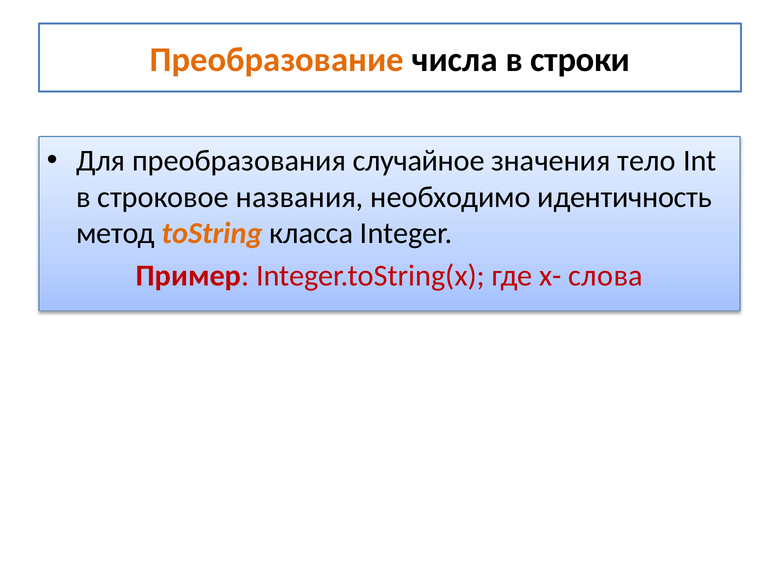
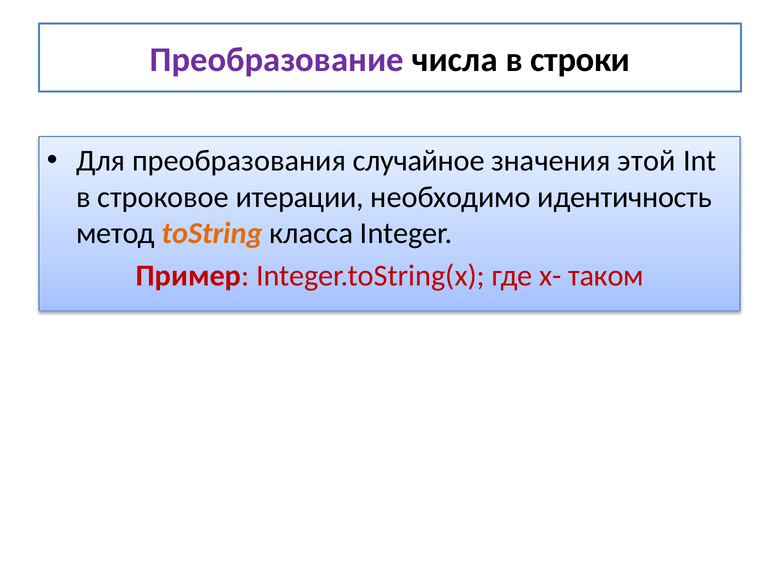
Преобразование colour: orange -> purple (277, 60)
тело: тело -> этой (647, 161)
названия: названия -> итерации (300, 197)
слова: слова -> таком (606, 276)
